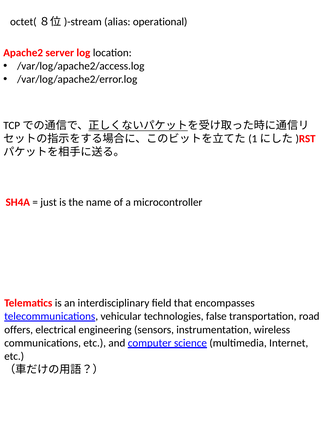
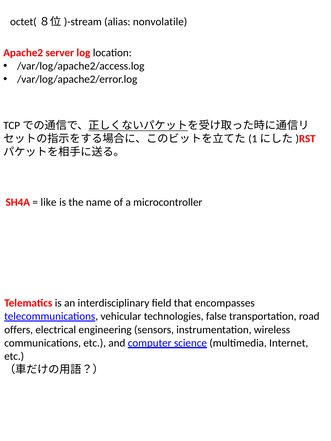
operational: operational -> nonvolatile (160, 22)
just: just -> like (49, 202)
